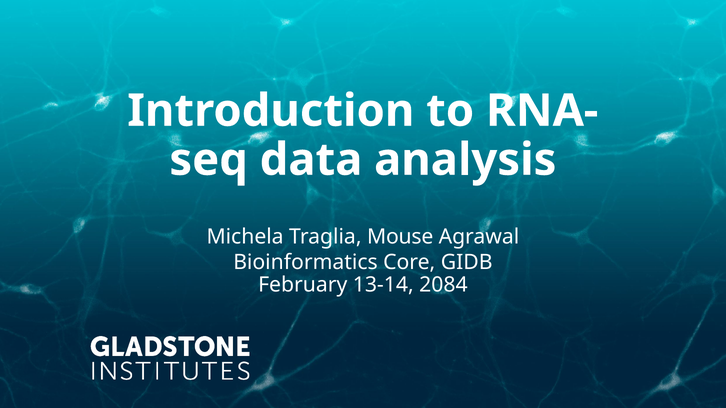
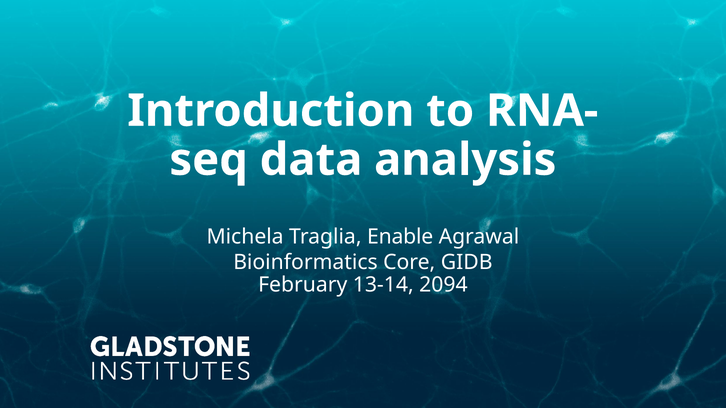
Mouse: Mouse -> Enable (400, 237)
2084: 2084 -> 2094 (443, 285)
